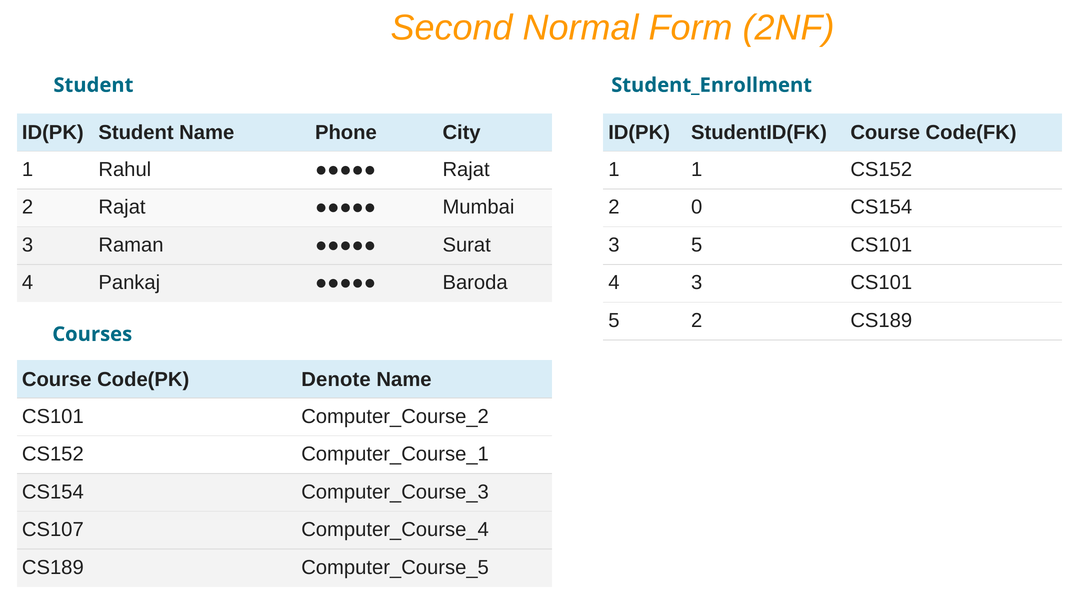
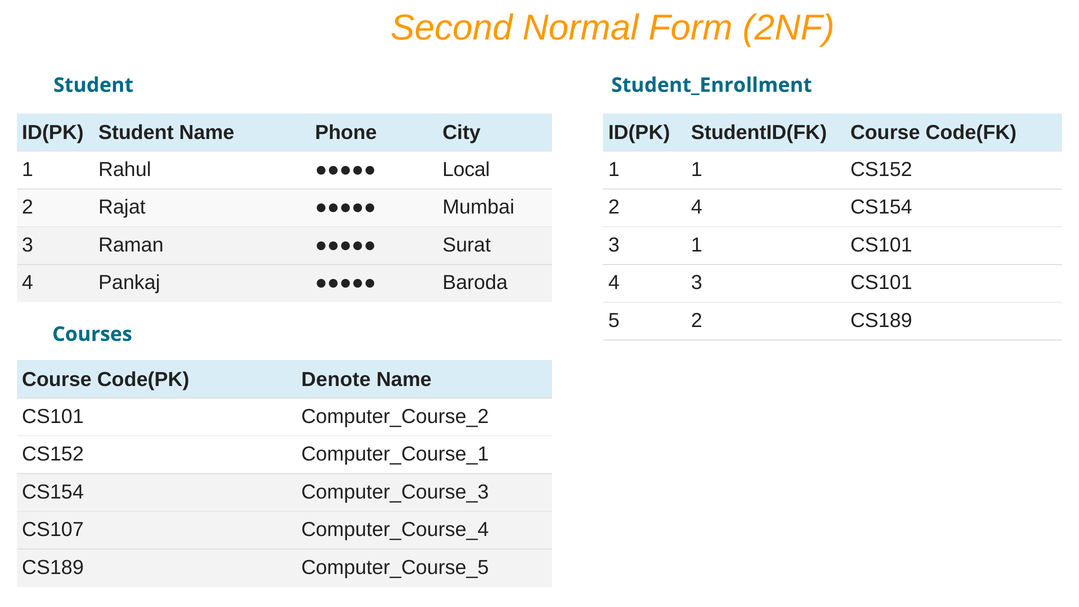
Rajat: Rajat -> Local (466, 170)
2 0: 0 -> 4 (697, 207)
3 5: 5 -> 1 (697, 245)
